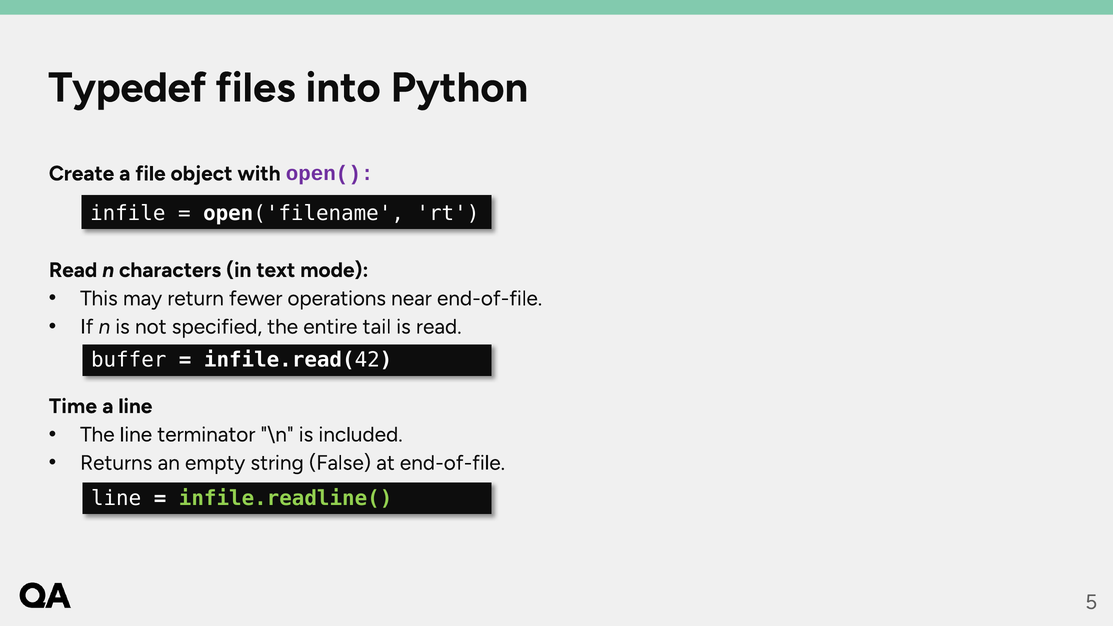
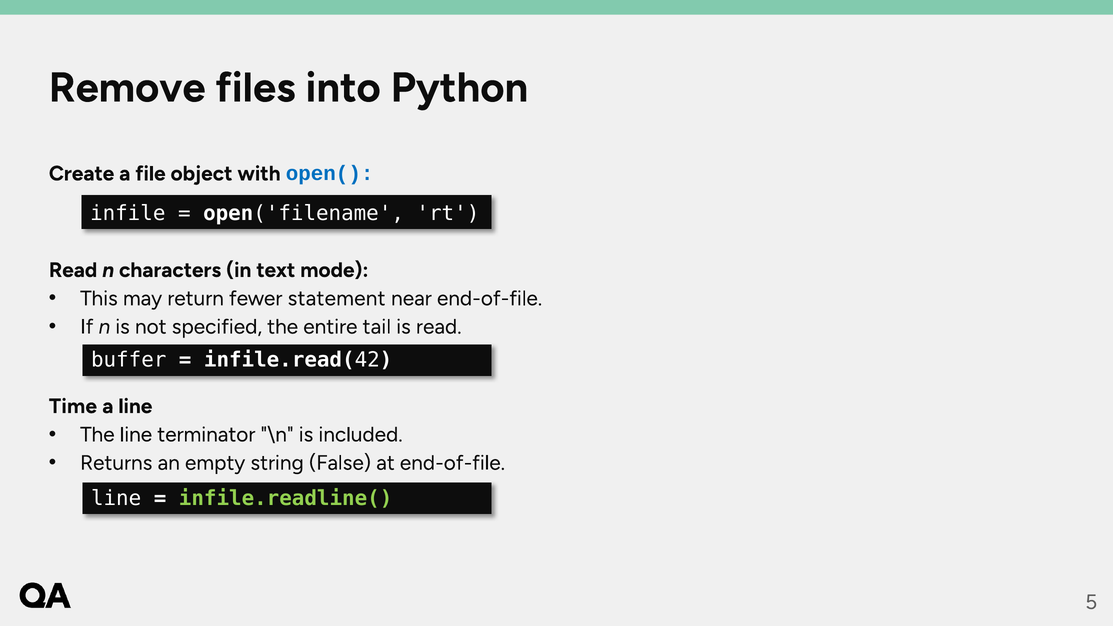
Typedef: Typedef -> Remove (127, 88)
open( colour: purple -> blue (330, 174)
operations: operations -> statement (337, 298)
